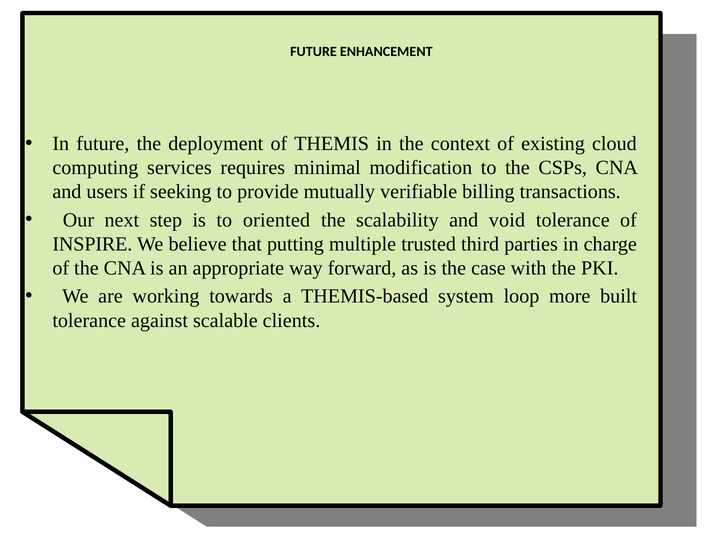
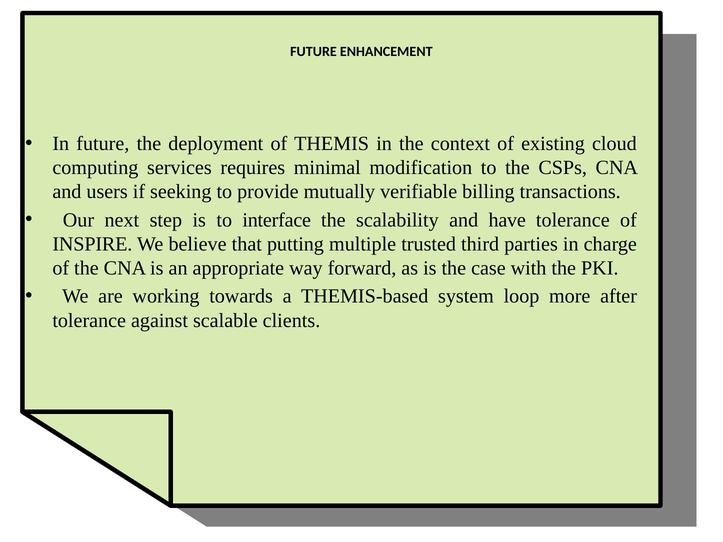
oriented: oriented -> interface (277, 220)
void: void -> have (507, 220)
built: built -> after (619, 296)
